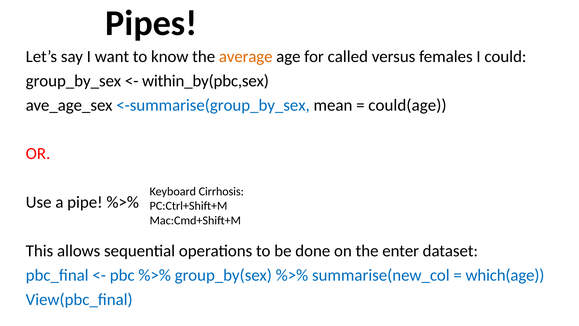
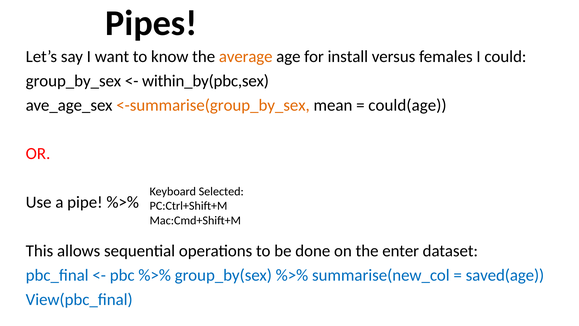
called: called -> install (348, 56)
<-summarise(group_by_sex colour: blue -> orange (213, 105)
Cirrhosis: Cirrhosis -> Selected (221, 191)
which(age: which(age -> saved(age (505, 275)
